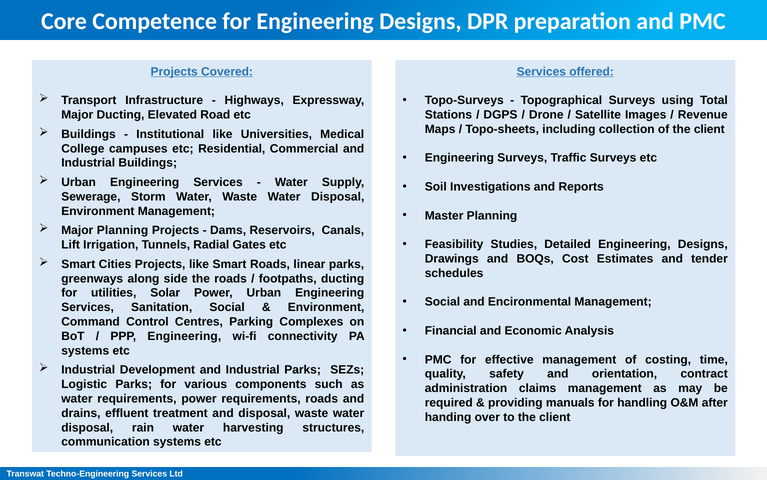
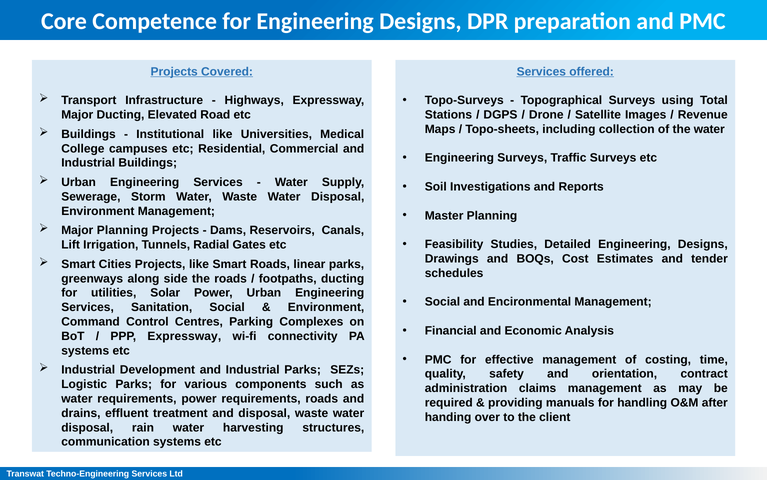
of the client: client -> water (709, 129)
PPP Engineering: Engineering -> Expressway (184, 336)
